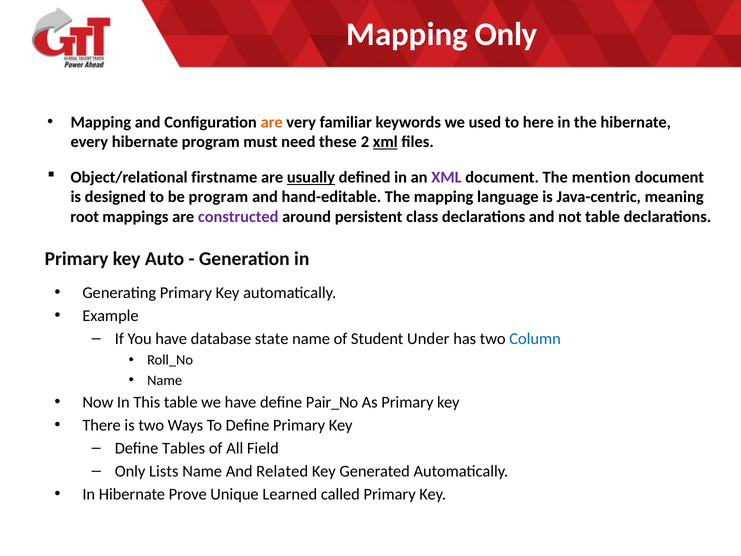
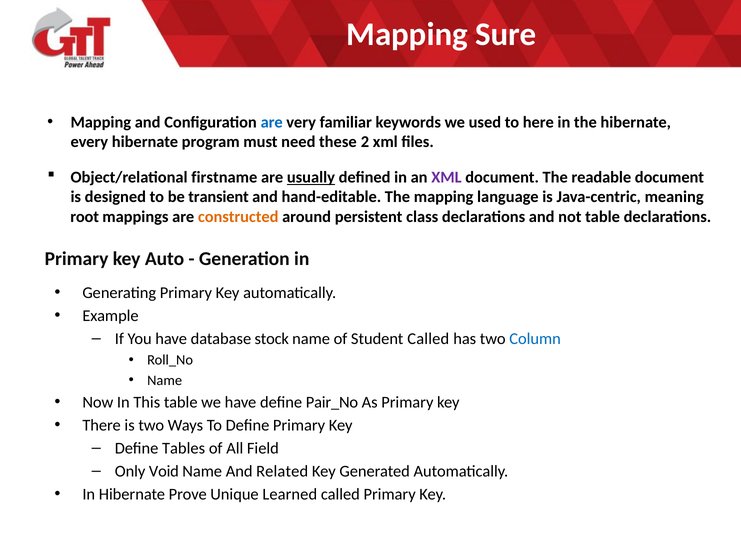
Mapping Only: Only -> Sure (506, 34)
are colour: orange -> blue (272, 122)
xml underline: present -> none (385, 142)
mention: mention -> readable (601, 177)
be program: program -> transient (219, 197)
constructed colour: purple -> orange (238, 217)
state: state -> stock (272, 339)
Student Under: Under -> Called (428, 339)
Lists: Lists -> Void (164, 471)
